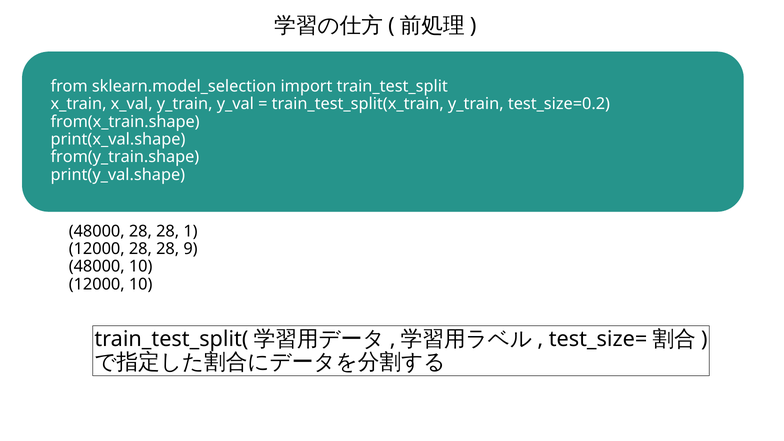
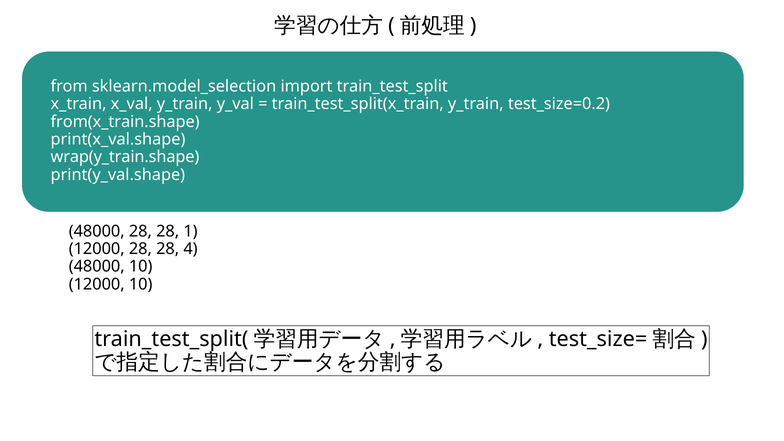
from(y_train.shape: from(y_train.shape -> wrap(y_train.shape (125, 157)
9: 9 -> 4 (191, 249)
